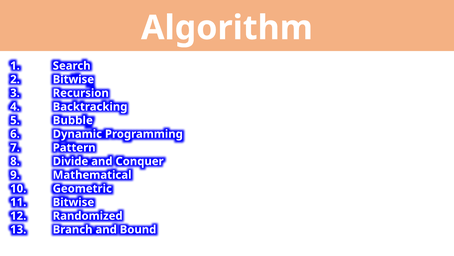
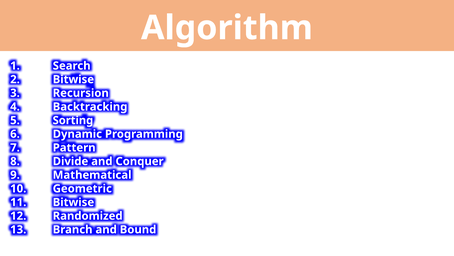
Bubble: Bubble -> Sorting (73, 120)
